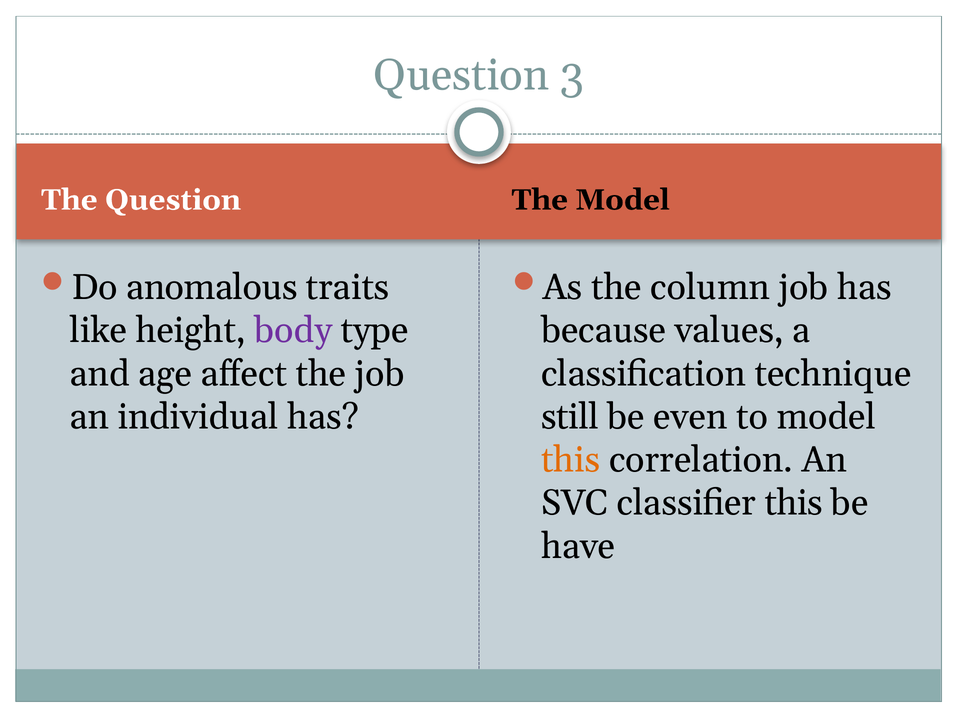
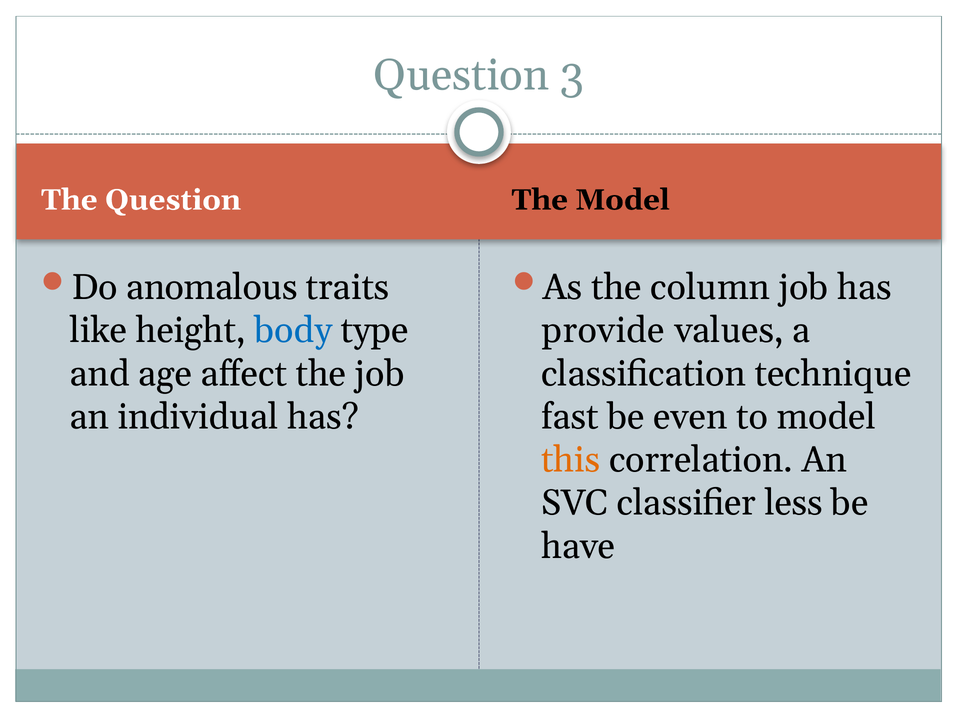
body colour: purple -> blue (293, 331)
because: because -> provide (603, 331)
still: still -> fast (570, 417)
classifier this: this -> less (794, 503)
